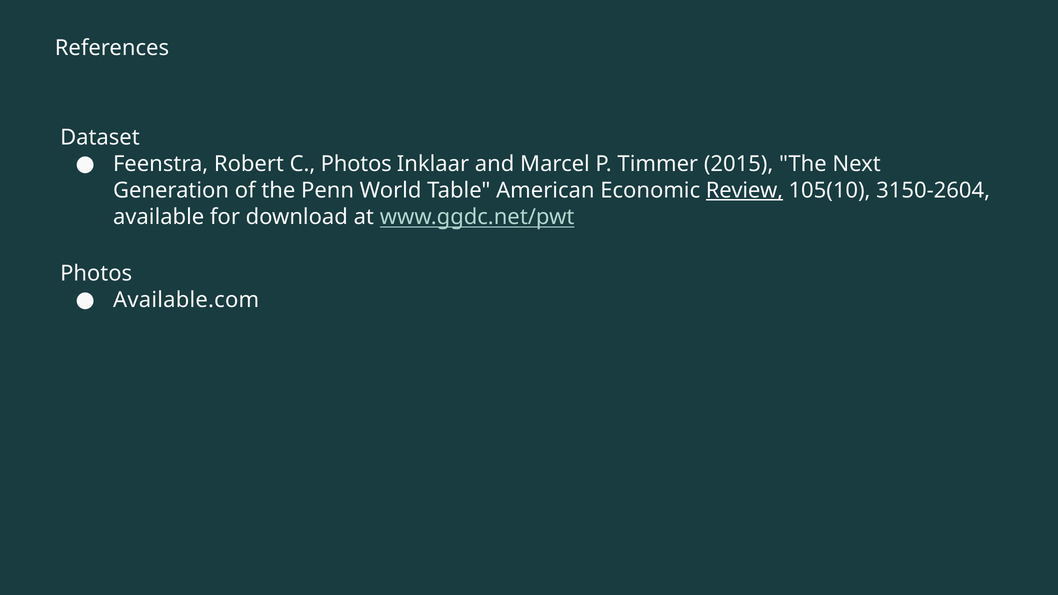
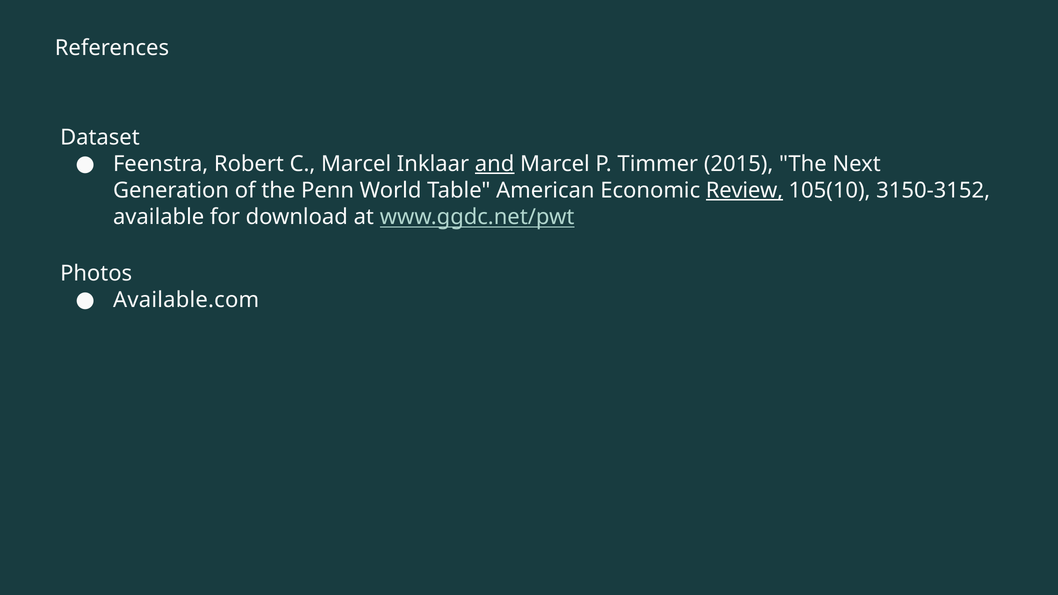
C Photos: Photos -> Marcel (356, 164)
and underline: none -> present (495, 164)
3150-2604: 3150-2604 -> 3150-3152 (933, 190)
